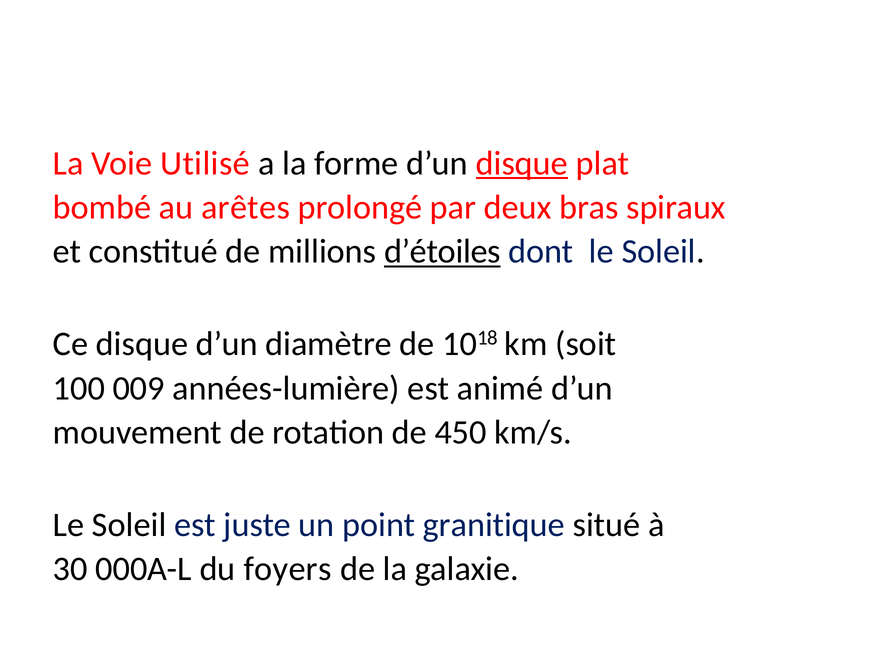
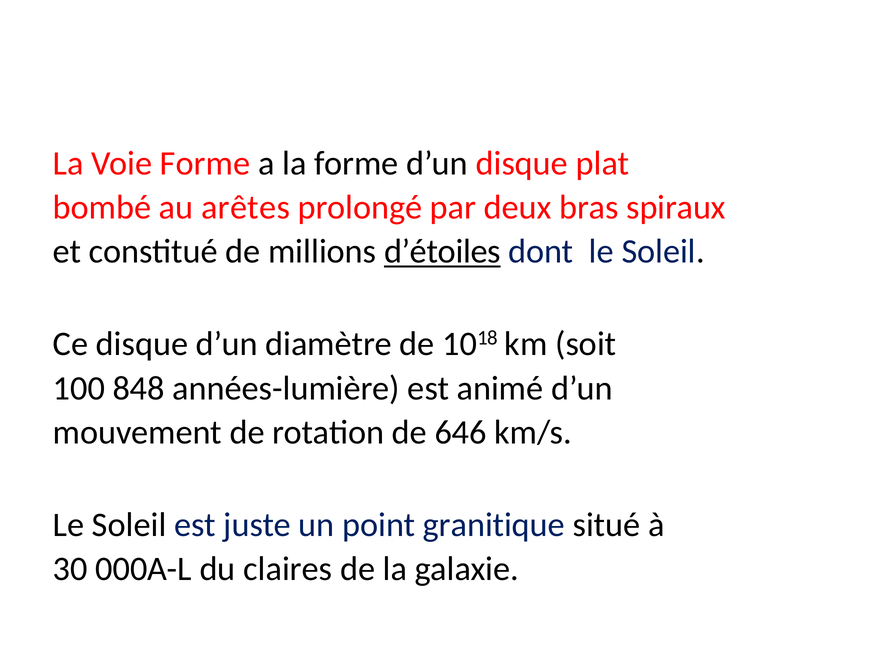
Voie Utilisé: Utilisé -> Forme (205, 163)
disque underline: present -> none (522, 163)
009: 009 -> 848 (139, 388)
450: 450 -> 646 (461, 432)
foyers: foyers -> claires (288, 568)
